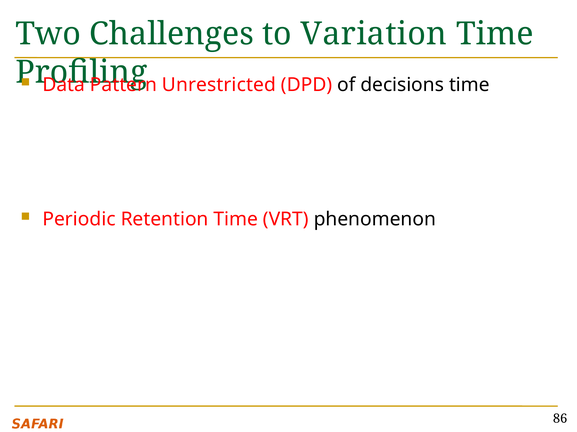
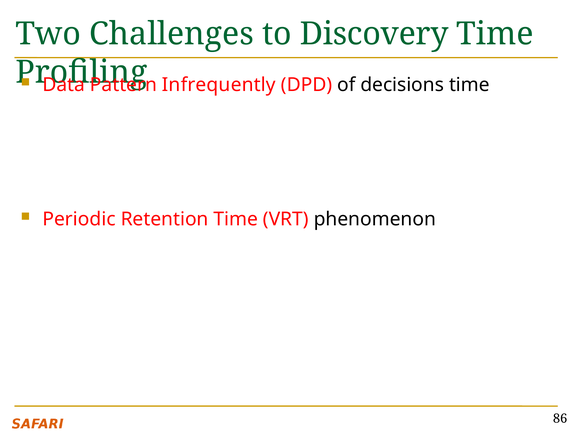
Variation: Variation -> Discovery (374, 34)
Unrestricted: Unrestricted -> Infrequently (219, 85)
